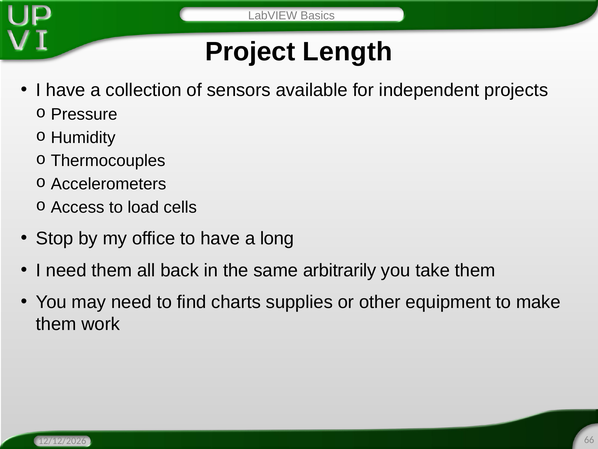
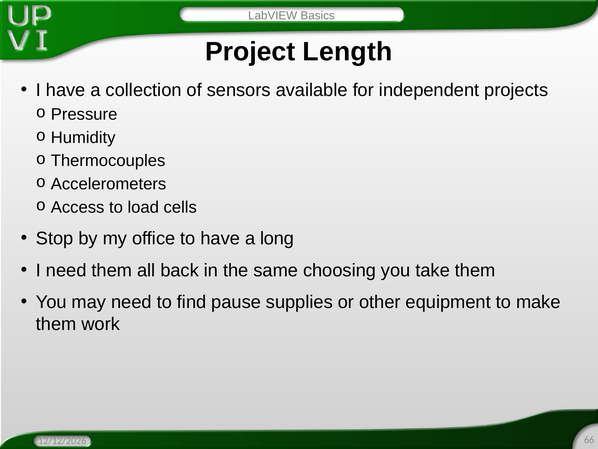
arbitrarily: arbitrarily -> choosing (340, 270)
charts: charts -> pause (236, 302)
